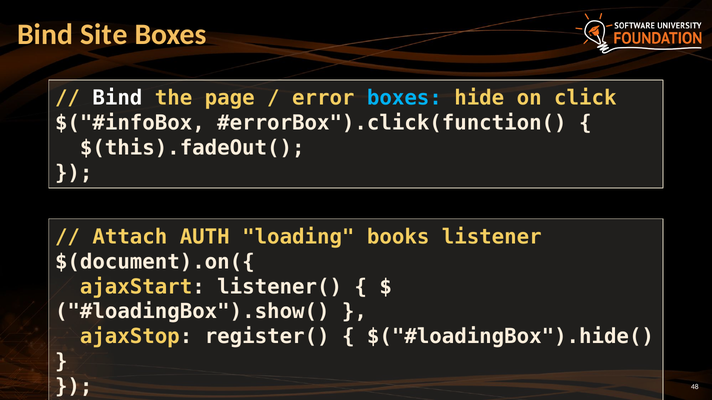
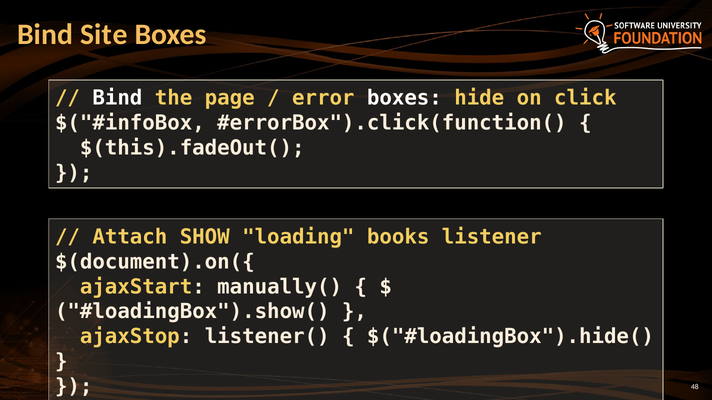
boxes colour: light blue -> white (404, 98)
AUTH: AUTH -> SHOW (205, 237)
listener(: listener( -> manually( (280, 287)
register(: register( -> listener( (267, 337)
